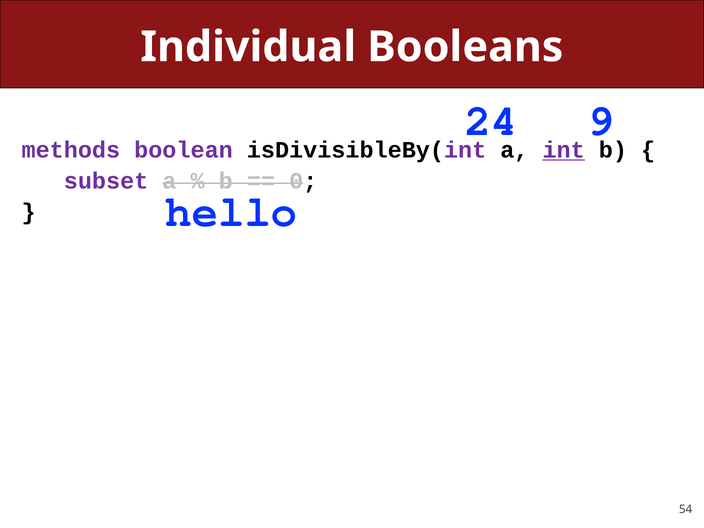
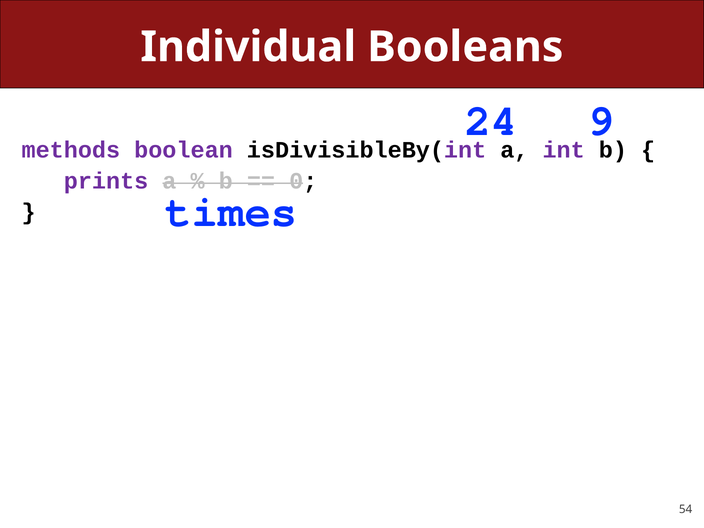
int underline: present -> none (564, 150)
subset: subset -> prints (106, 181)
hello: hello -> times (231, 212)
